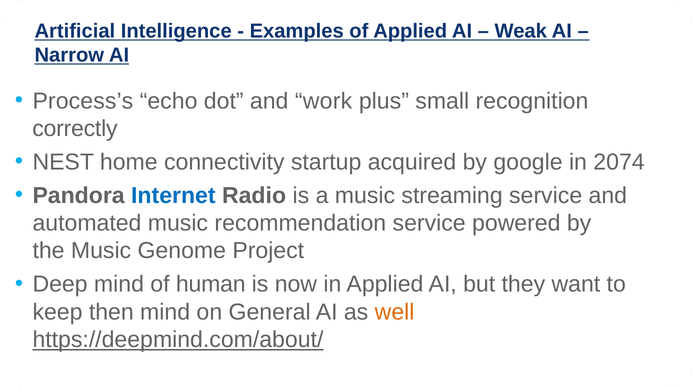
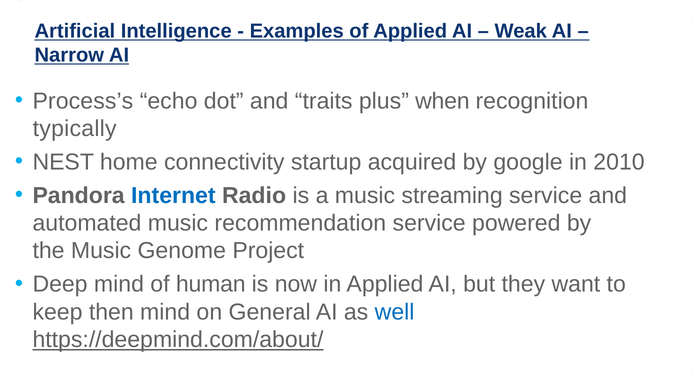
work: work -> traits (324, 101)
small: small -> when (442, 101)
correctly: correctly -> typically (75, 129)
2074: 2074 -> 2010 (619, 162)
well colour: orange -> blue (395, 312)
